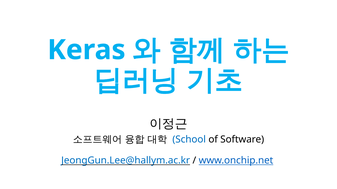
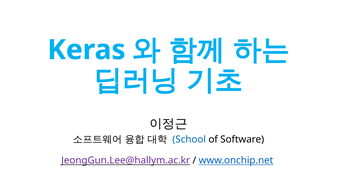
JeongGun.Lee@hallym.ac.kr colour: blue -> purple (126, 161)
